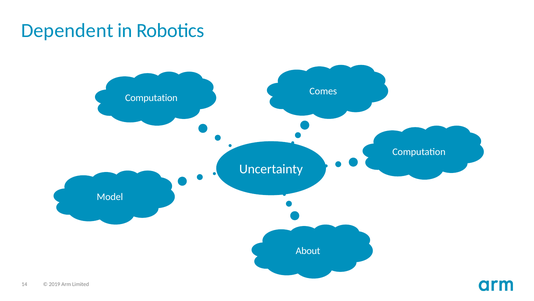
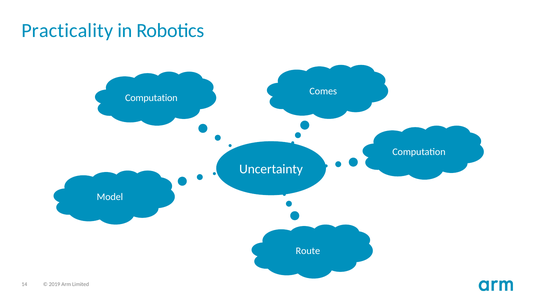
Dependent: Dependent -> Practicality (67, 31)
About: About -> Route (308, 250)
